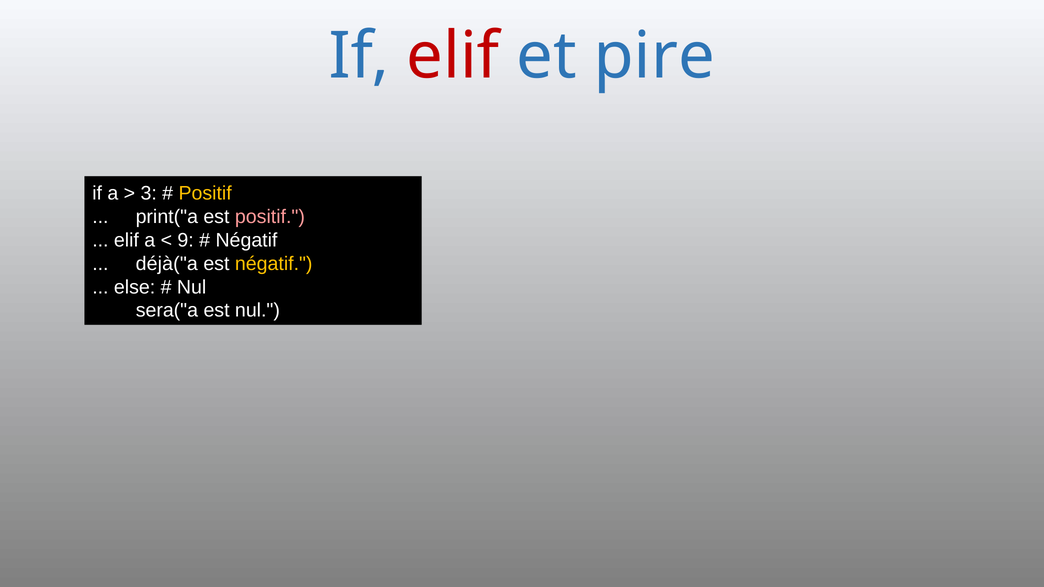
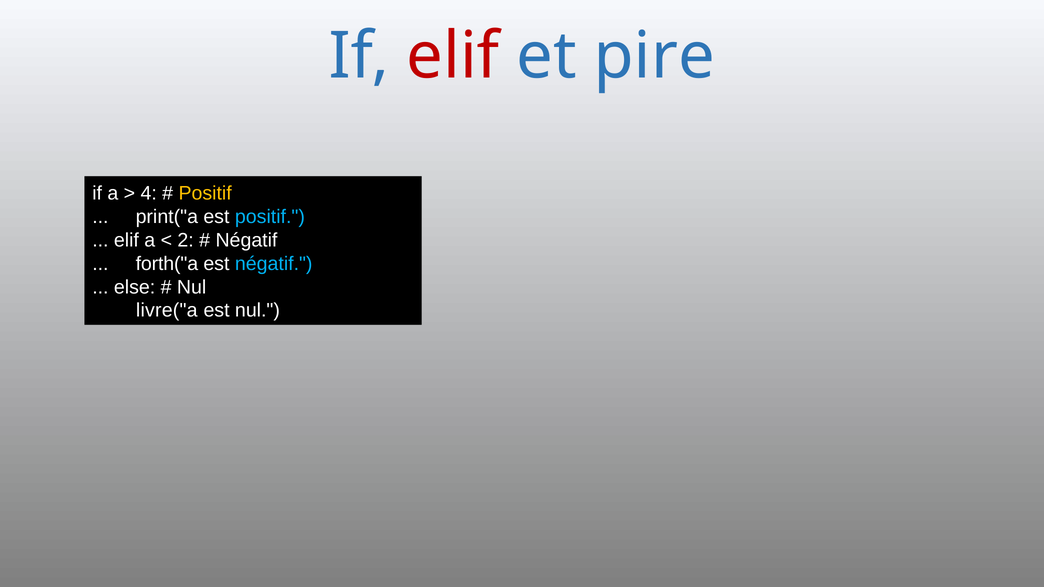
3: 3 -> 4 (149, 193)
positif colour: pink -> light blue (270, 217)
9: 9 -> 2 (186, 240)
déjà("a: déjà("a -> forth("a (167, 264)
négatif colour: yellow -> light blue (274, 264)
sera("a: sera("a -> livre("a (167, 311)
